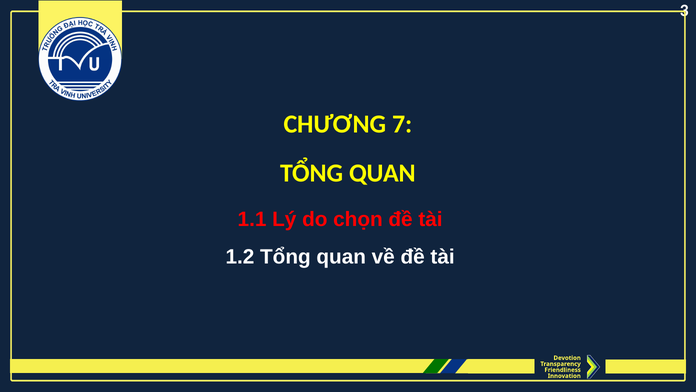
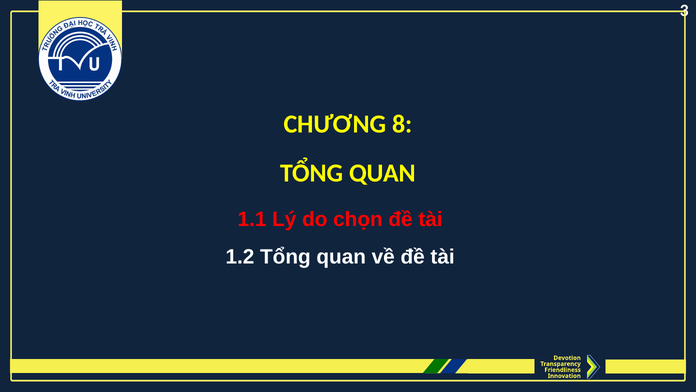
7: 7 -> 8 (402, 124)
